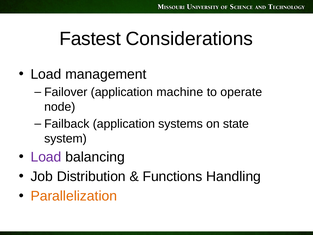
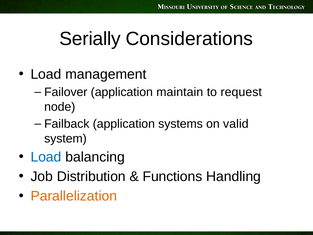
Fastest: Fastest -> Serially (90, 39)
machine: machine -> maintain (180, 92)
operate: operate -> request (241, 92)
state: state -> valid (236, 124)
Load colour: purple -> blue (46, 157)
